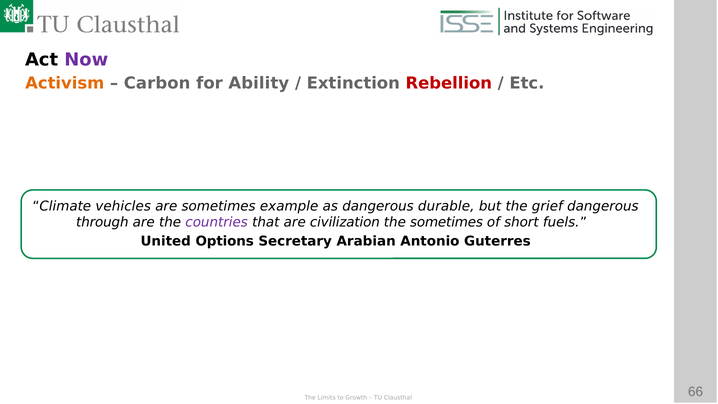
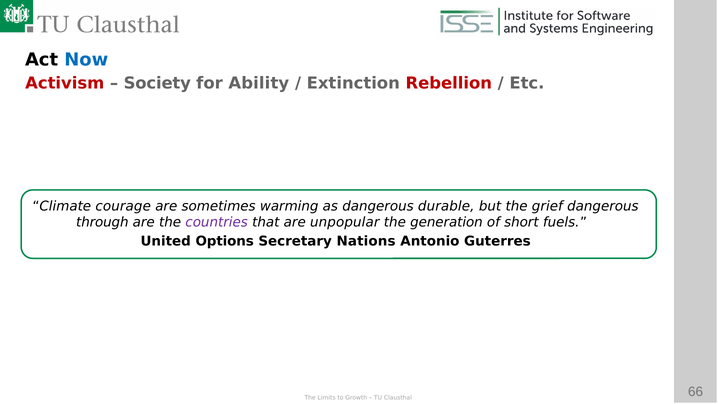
Now colour: purple -> blue (86, 60)
Activism colour: orange -> red (65, 83)
Carbon: Carbon -> Society (157, 83)
vehicles: vehicles -> courage (123, 206)
example: example -> warming (289, 206)
civilization: civilization -> unpopular (345, 222)
the sometimes: sometimes -> generation (446, 222)
Arabian: Arabian -> Nations (366, 241)
